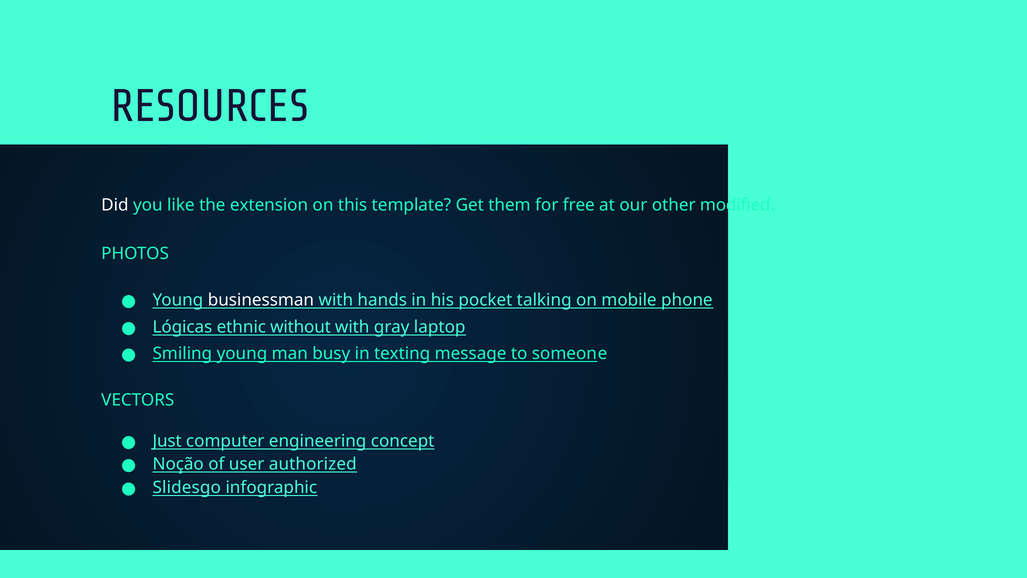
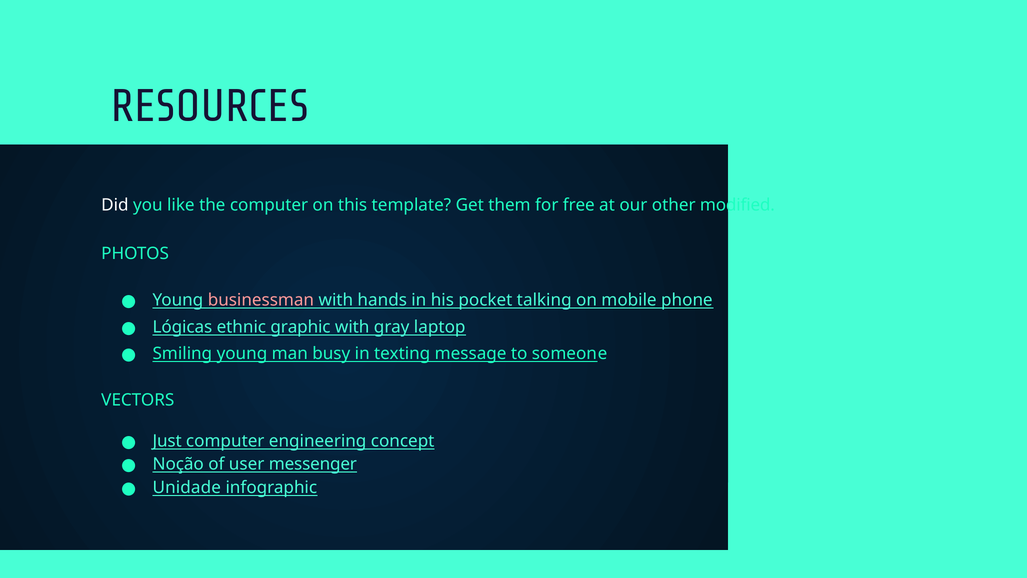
the extension: extension -> computer (269, 205)
businessman colour: white -> pink (261, 300)
without: without -> graphic (301, 327)
authorized: authorized -> messenger (313, 464)
Slidesgo: Slidesgo -> Unidade (187, 487)
